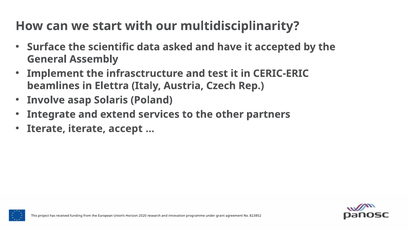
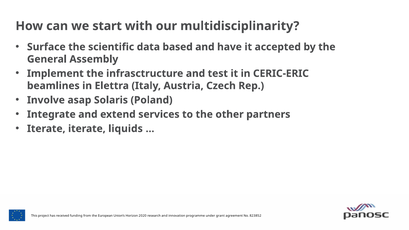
asked: asked -> based (178, 47)
accept: accept -> liquids (126, 129)
